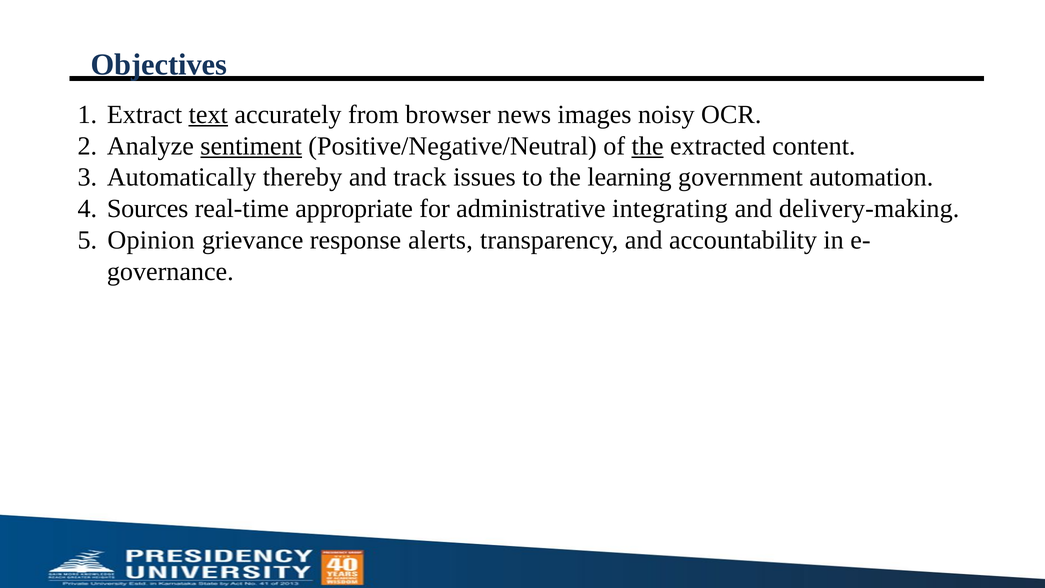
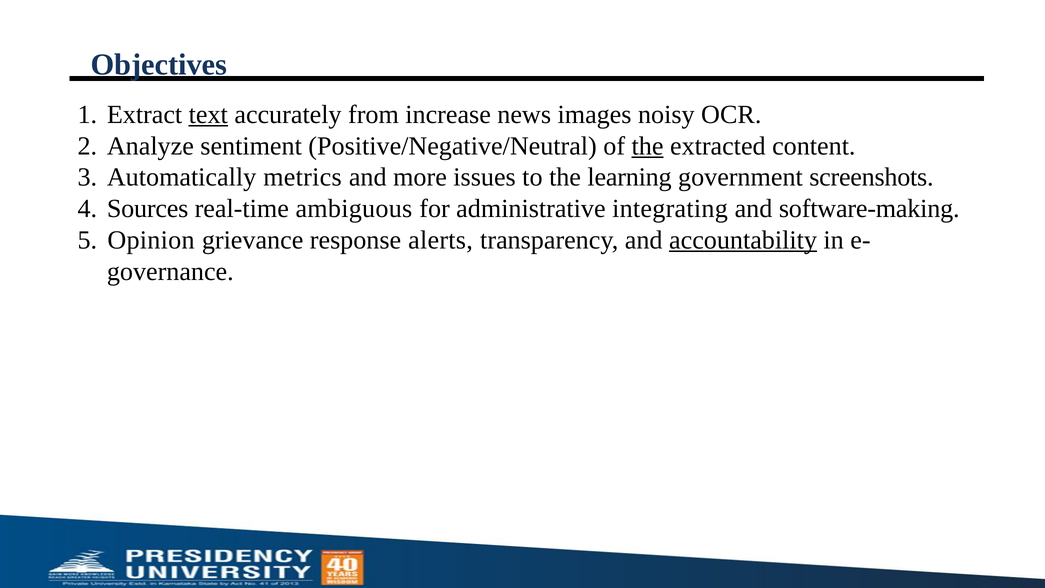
browser: browser -> increase (448, 115)
sentiment underline: present -> none (251, 146)
thereby: thereby -> metrics (302, 177)
track: track -> more (420, 177)
automation: automation -> screenshots (871, 177)
appropriate: appropriate -> ambiguous (354, 209)
delivery-making: delivery-making -> software-making (869, 209)
accountability underline: none -> present (743, 240)
